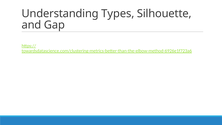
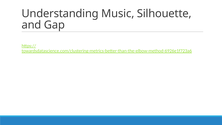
Types: Types -> Music (118, 14)
